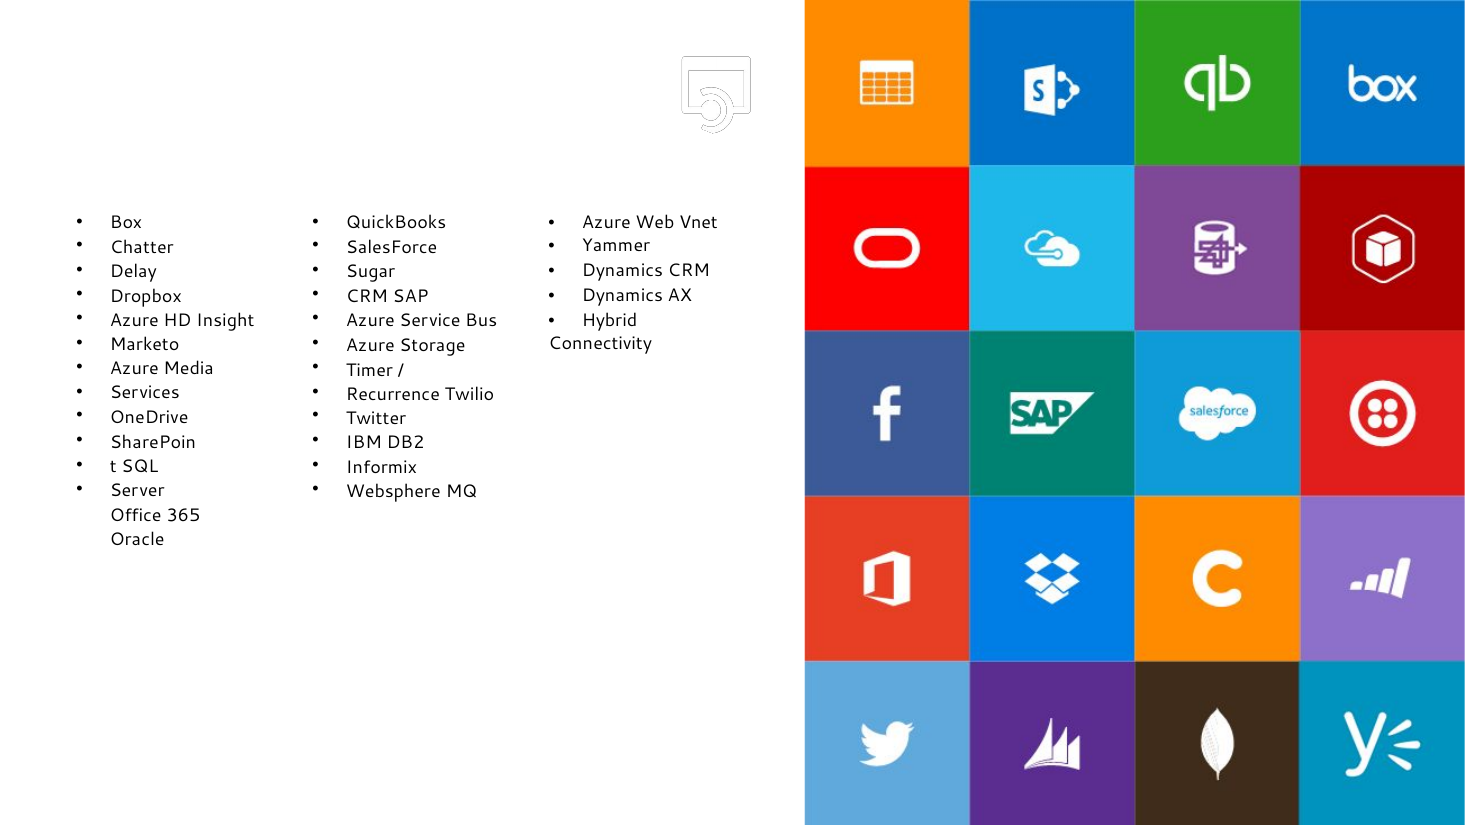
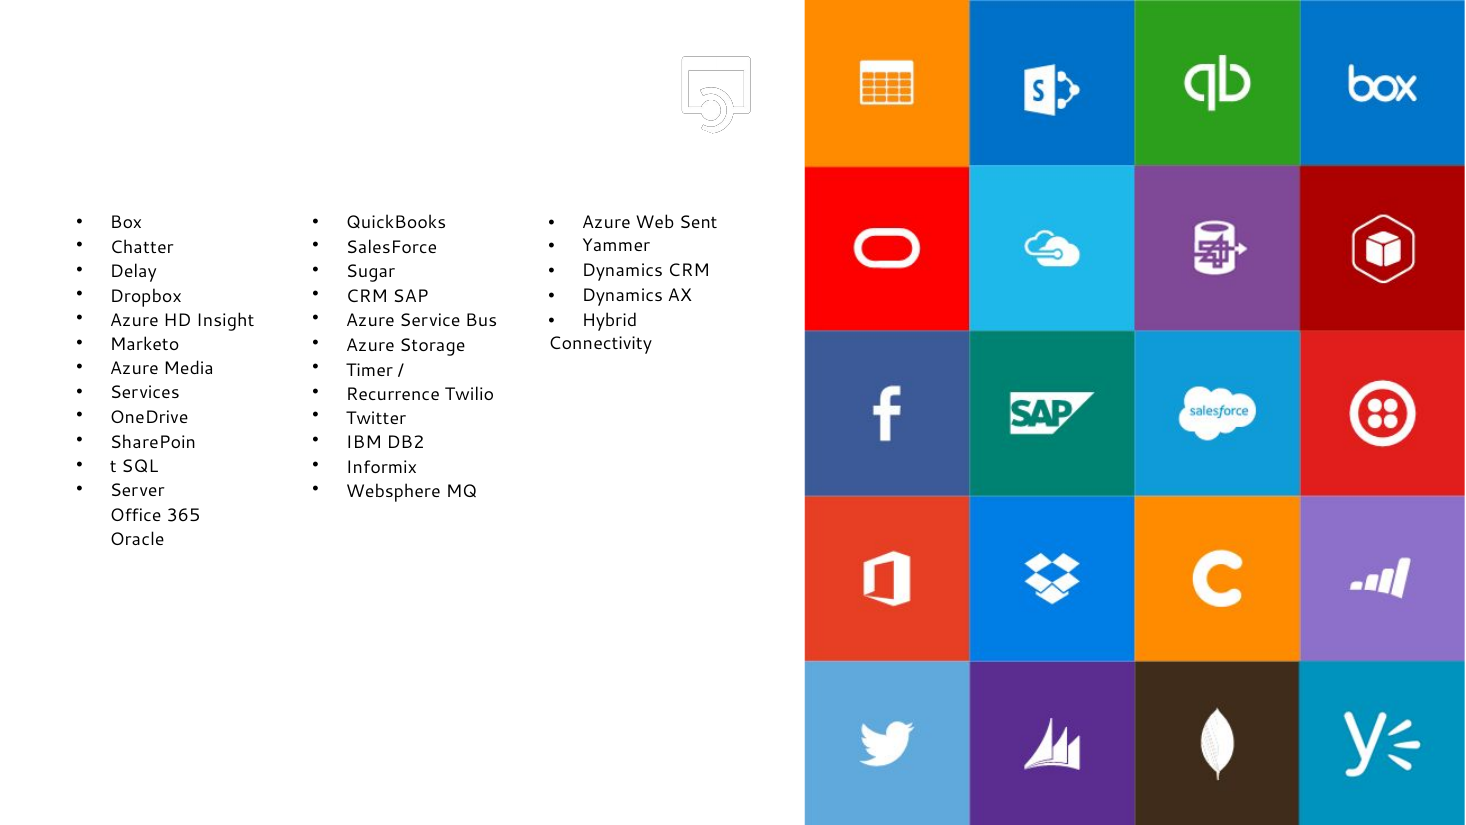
Vnet: Vnet -> Sent (698, 222)
